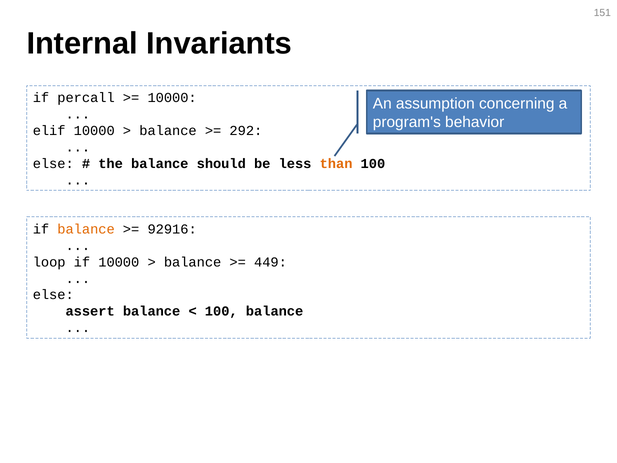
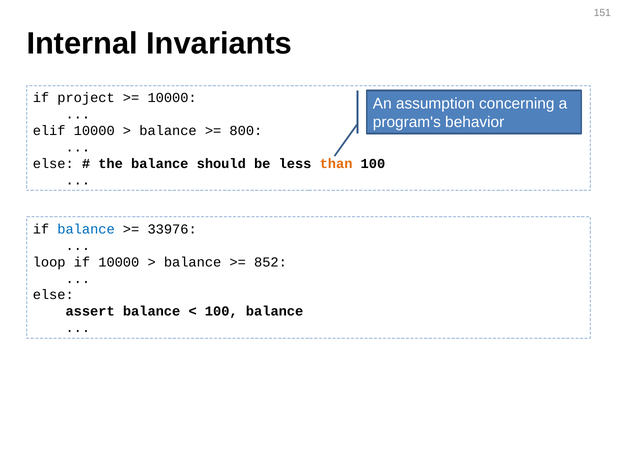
percall: percall -> project (86, 98)
292: 292 -> 800 (246, 131)
balance colour: orange -> blue (86, 229)
92916: 92916 -> 33976 (172, 229)
449: 449 -> 852 (270, 262)
